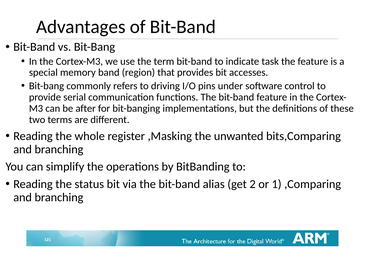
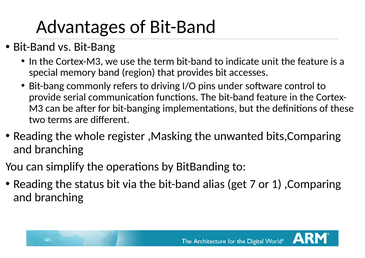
task: task -> unit (270, 61)
2: 2 -> 7 (253, 184)
